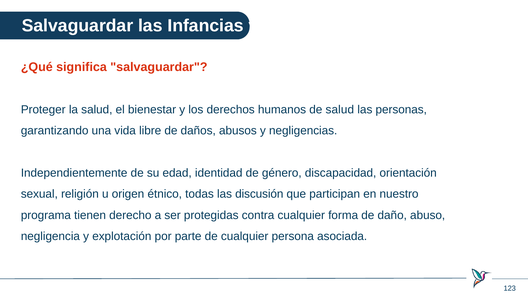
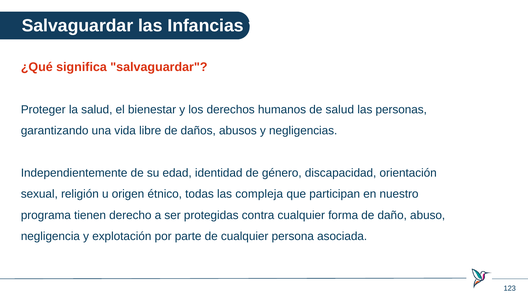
discusión: discusión -> compleja (259, 194)
